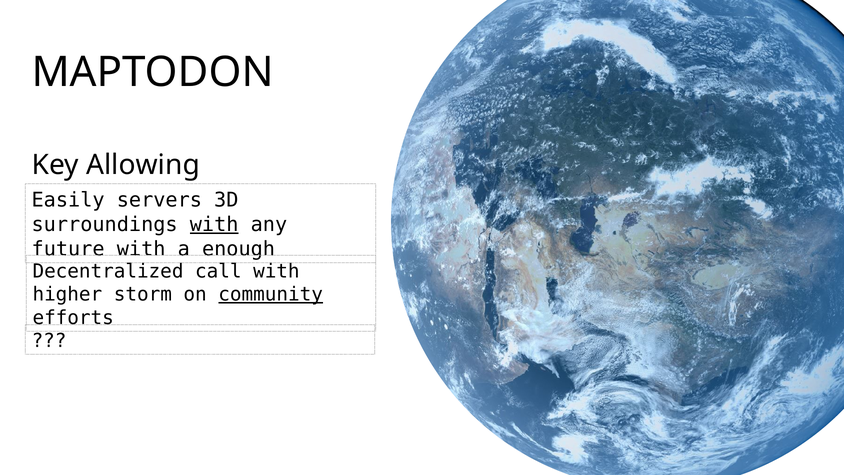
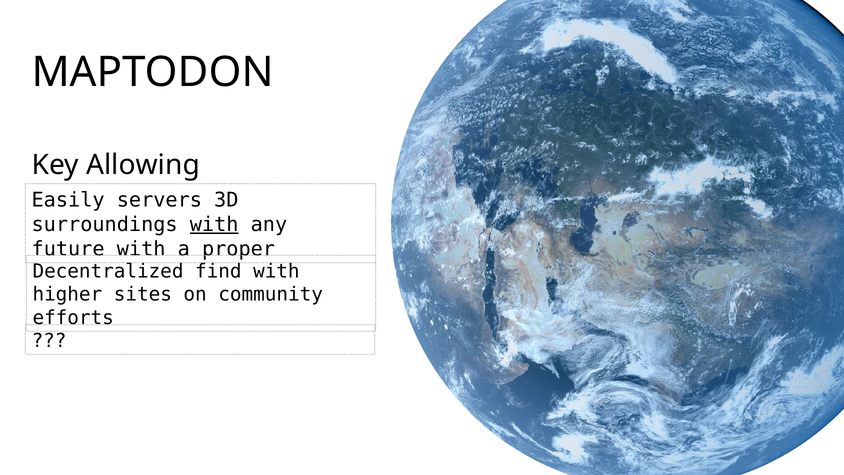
enough: enough -> proper (239, 249)
call: call -> find (218, 271)
storm: storm -> sites (143, 294)
community underline: present -> none (271, 294)
